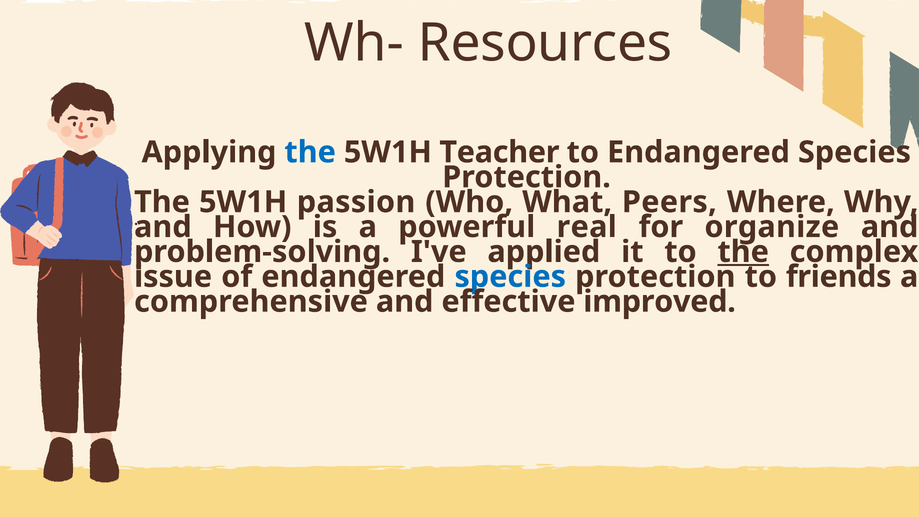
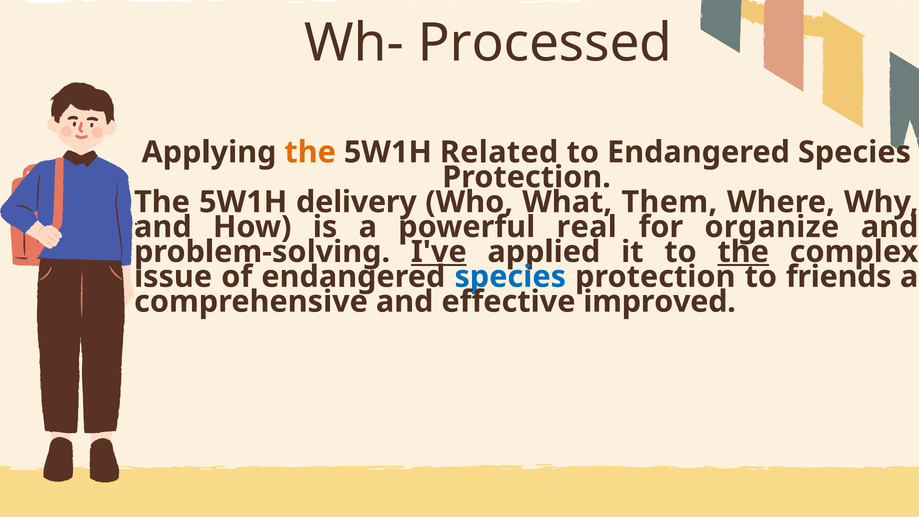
Resources: Resources -> Processed (545, 43)
the colour: blue -> orange (310, 152)
Teacher: Teacher -> Related (499, 152)
passion: passion -> delivery (356, 202)
Peers: Peers -> Them (669, 202)
I've underline: none -> present (439, 252)
